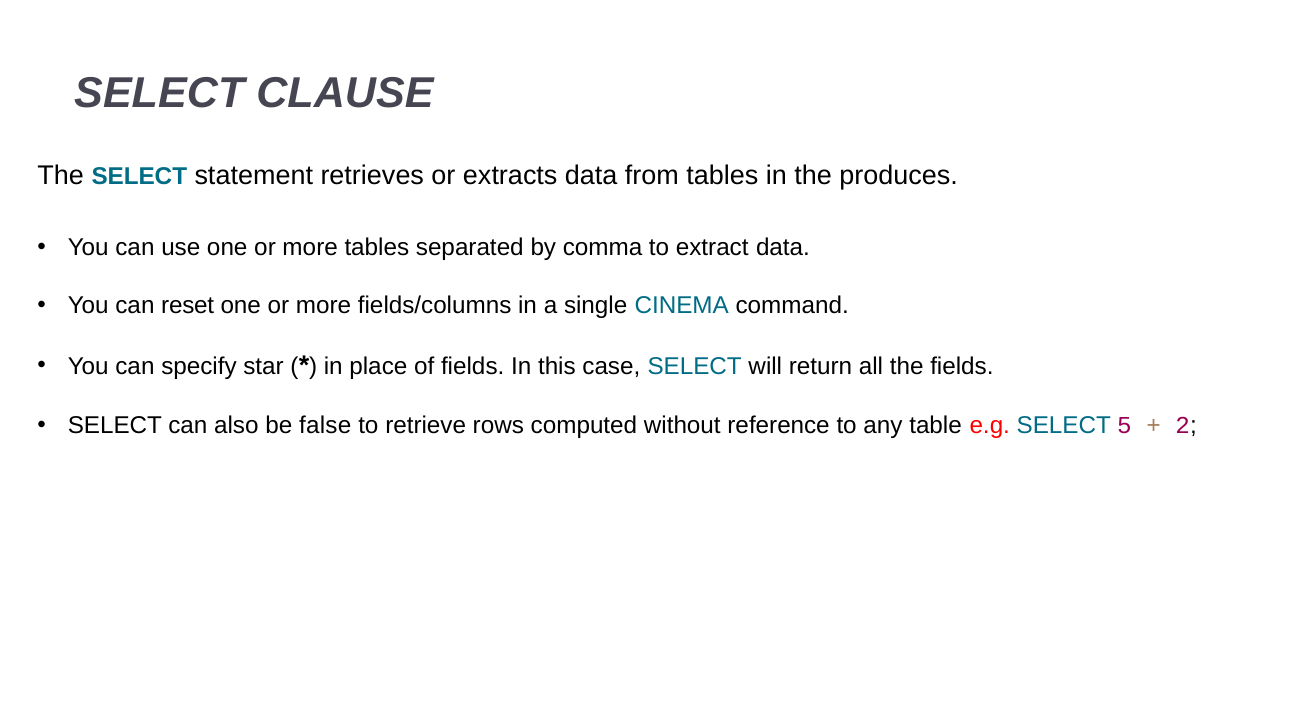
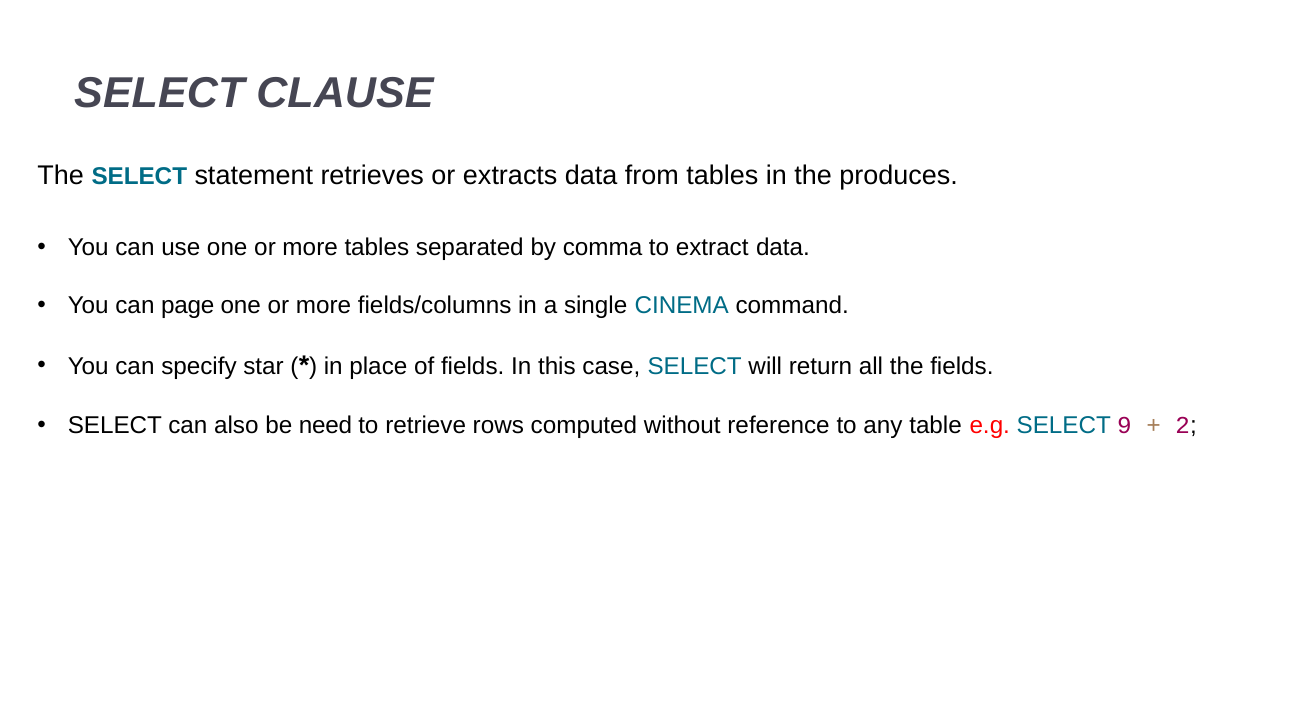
reset: reset -> page (188, 306)
false: false -> need (325, 425)
5: 5 -> 9 (1125, 425)
